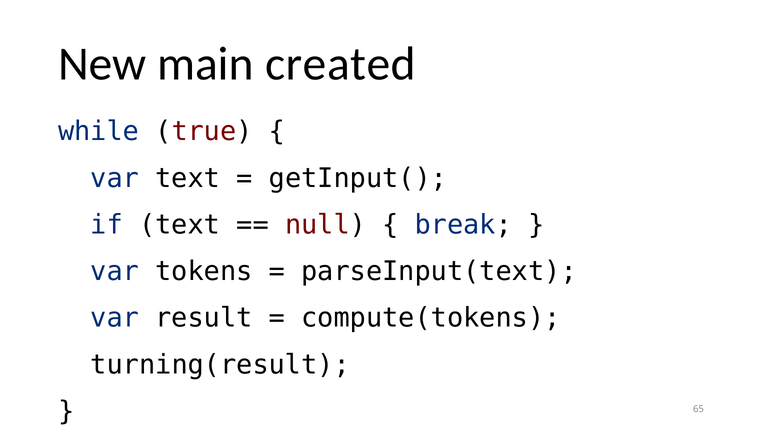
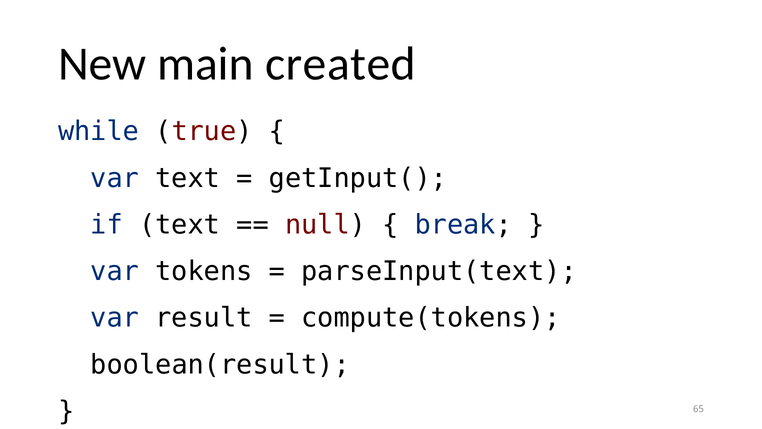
turning(result: turning(result -> boolean(result (220, 364)
